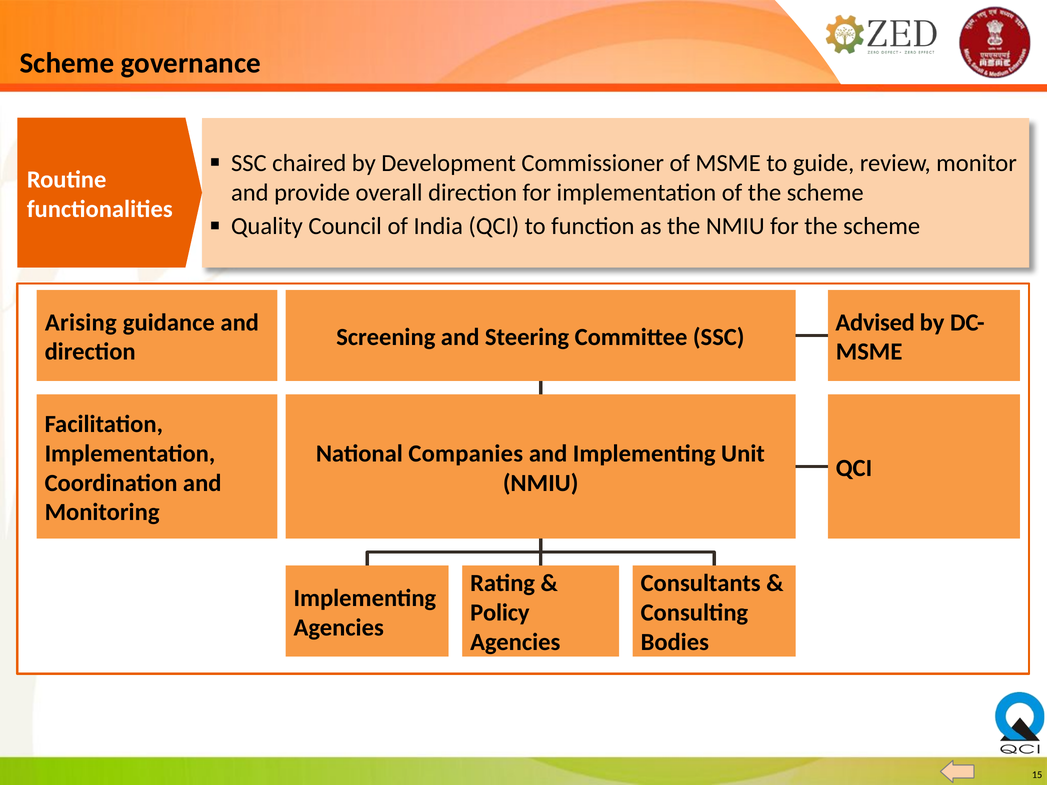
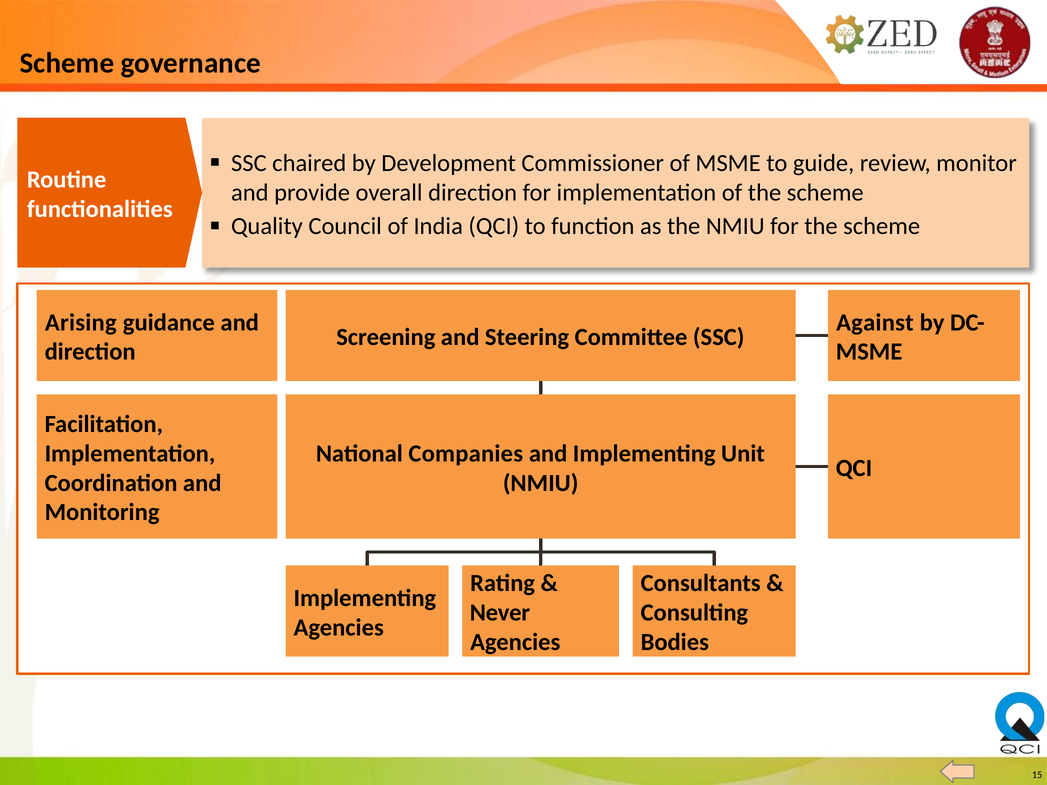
Advised: Advised -> Against (875, 323)
Policy: Policy -> Never (500, 613)
